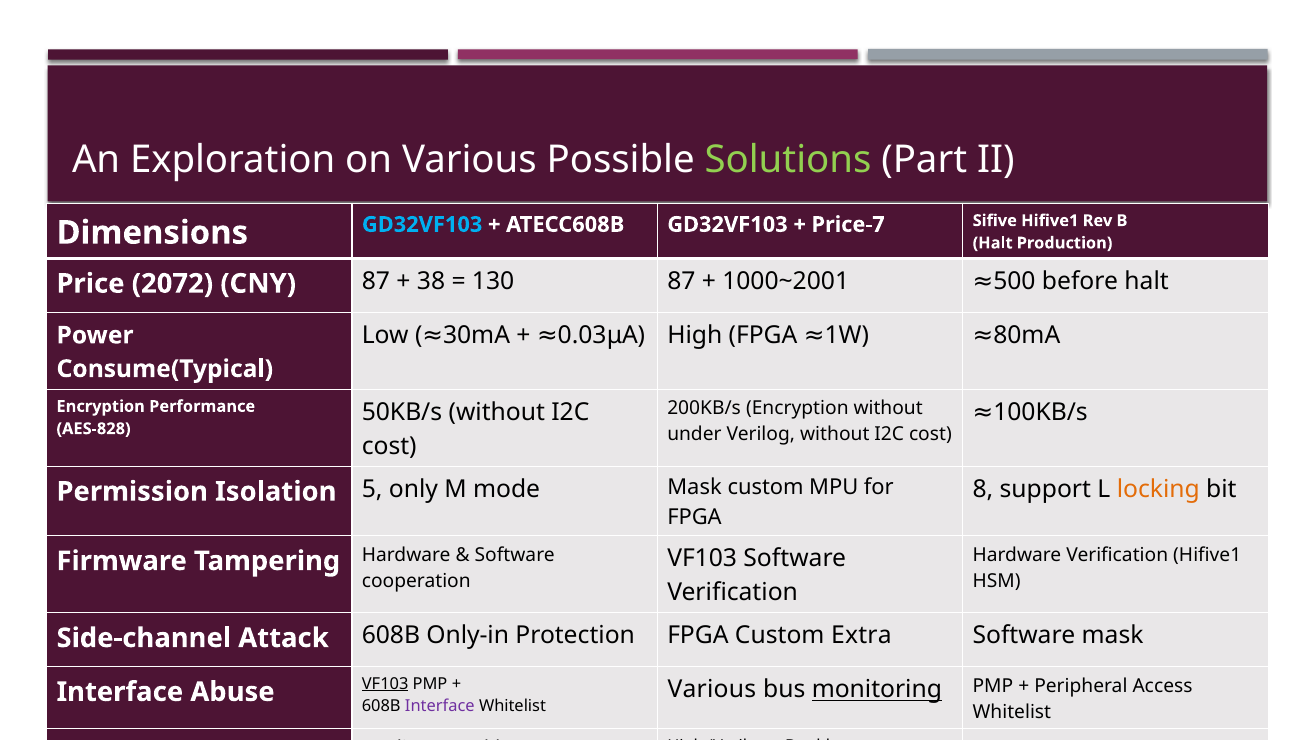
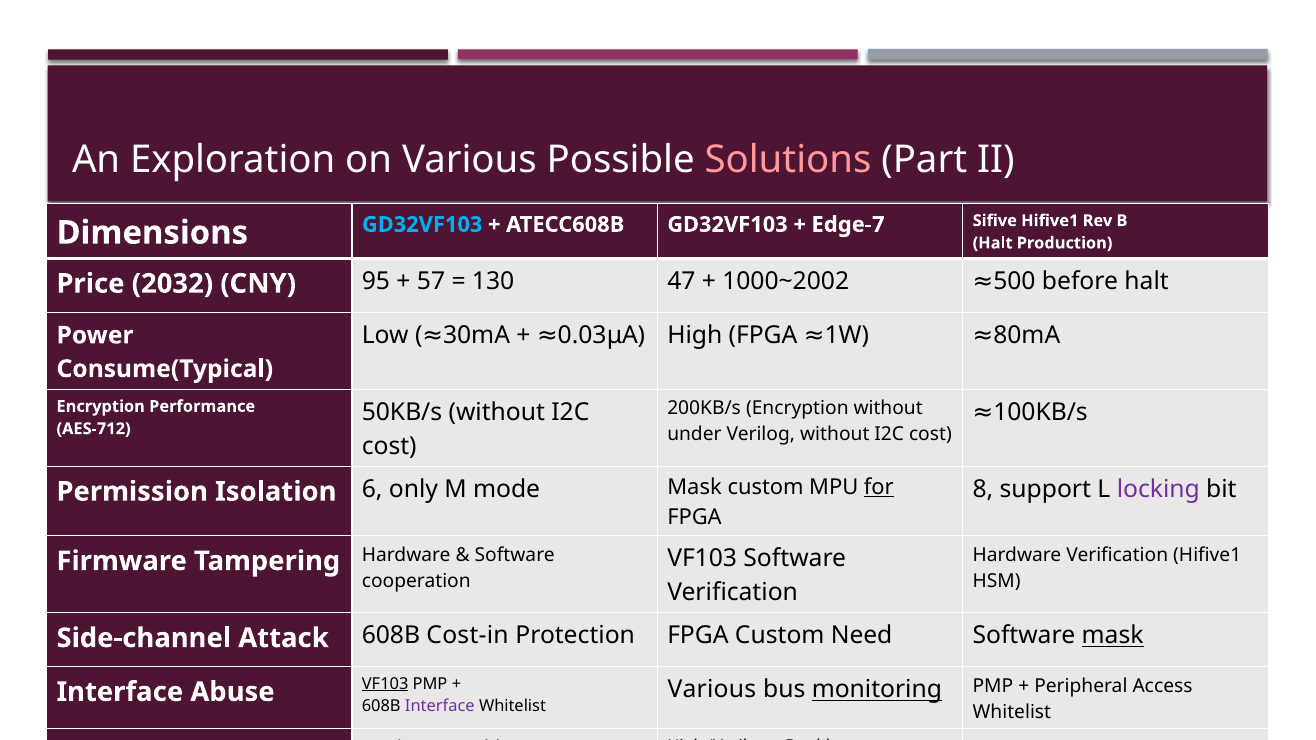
Solutions colour: light green -> pink (788, 160)
Price-7: Price-7 -> Edge-7 (848, 225)
2072: 2072 -> 2032 (172, 284)
CNY 87: 87 -> 95 (376, 282)
38: 38 -> 57 (431, 282)
130 87: 87 -> 47 (681, 282)
1000~2001: 1000~2001 -> 1000~2002 (786, 282)
AES-828: AES-828 -> AES-712 (94, 429)
locking colour: orange -> purple (1158, 490)
5: 5 -> 6 (372, 490)
for underline: none -> present (879, 488)
Only-in: Only-in -> Cost-in (468, 636)
Extra: Extra -> Need (862, 636)
mask underline: none -> present (1113, 636)
